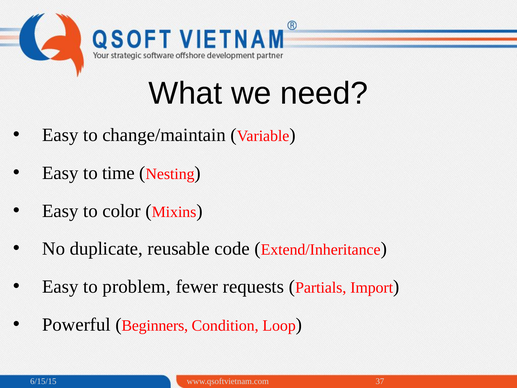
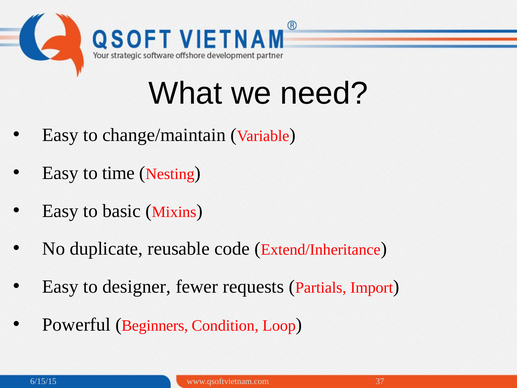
color: color -> basic (122, 211)
problem: problem -> designer (137, 287)
